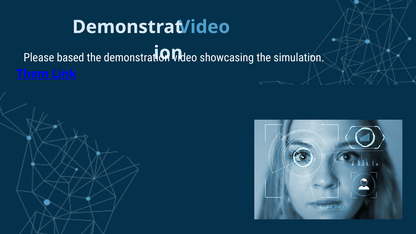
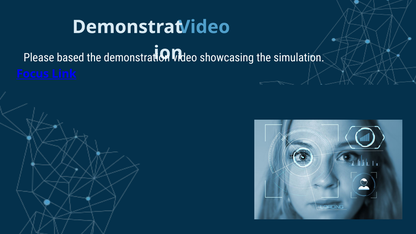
Them: Them -> Focus (33, 74)
